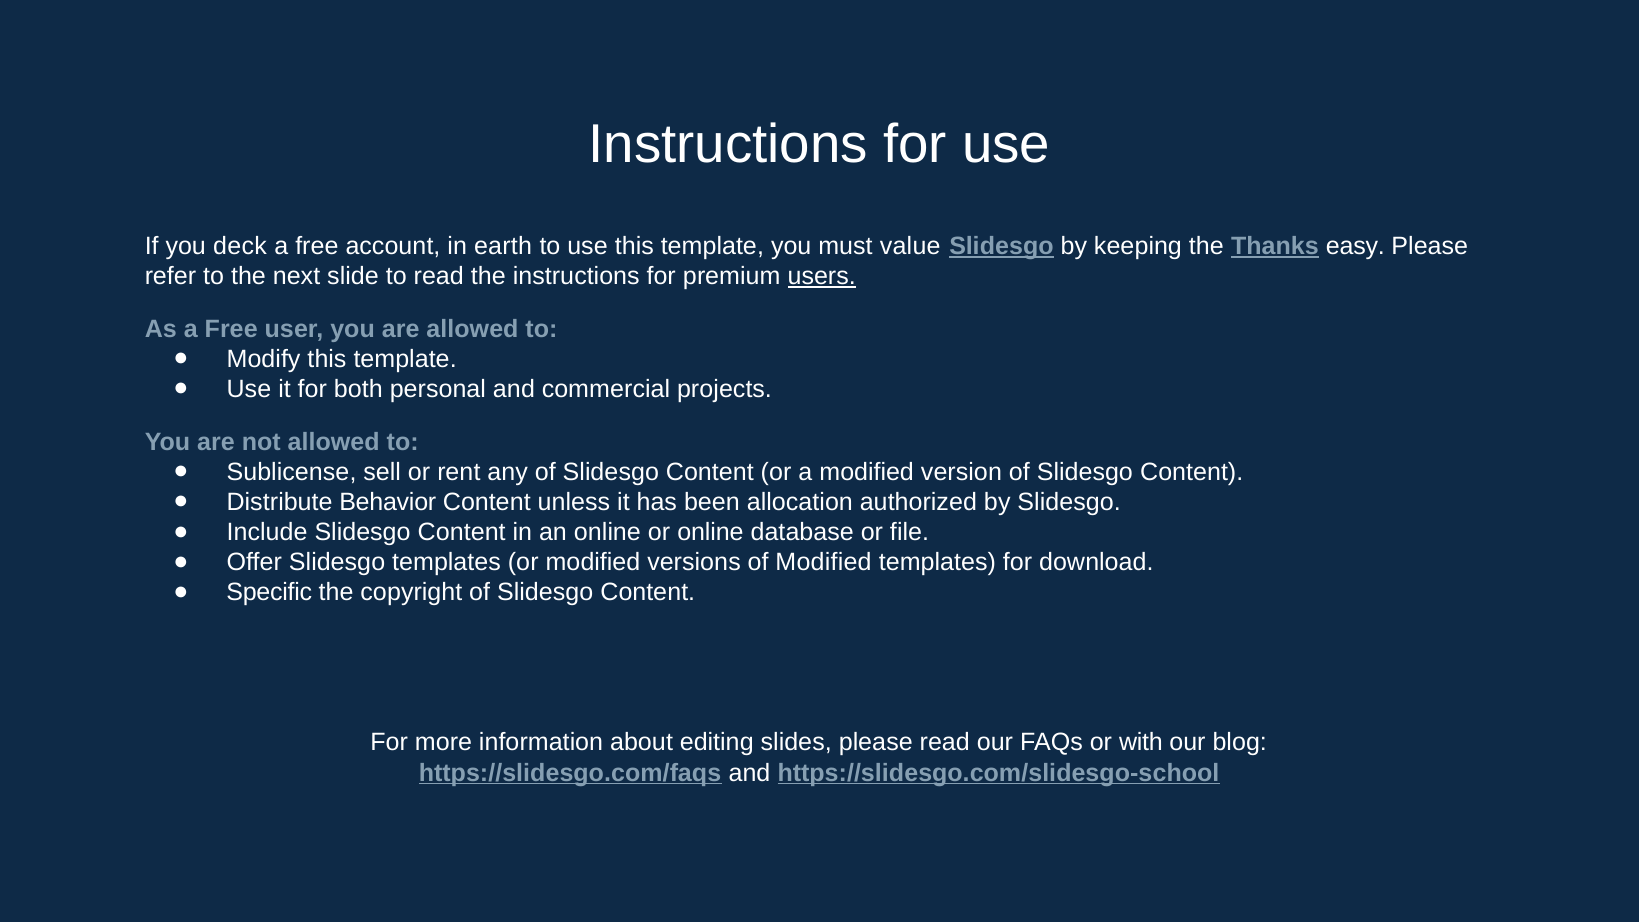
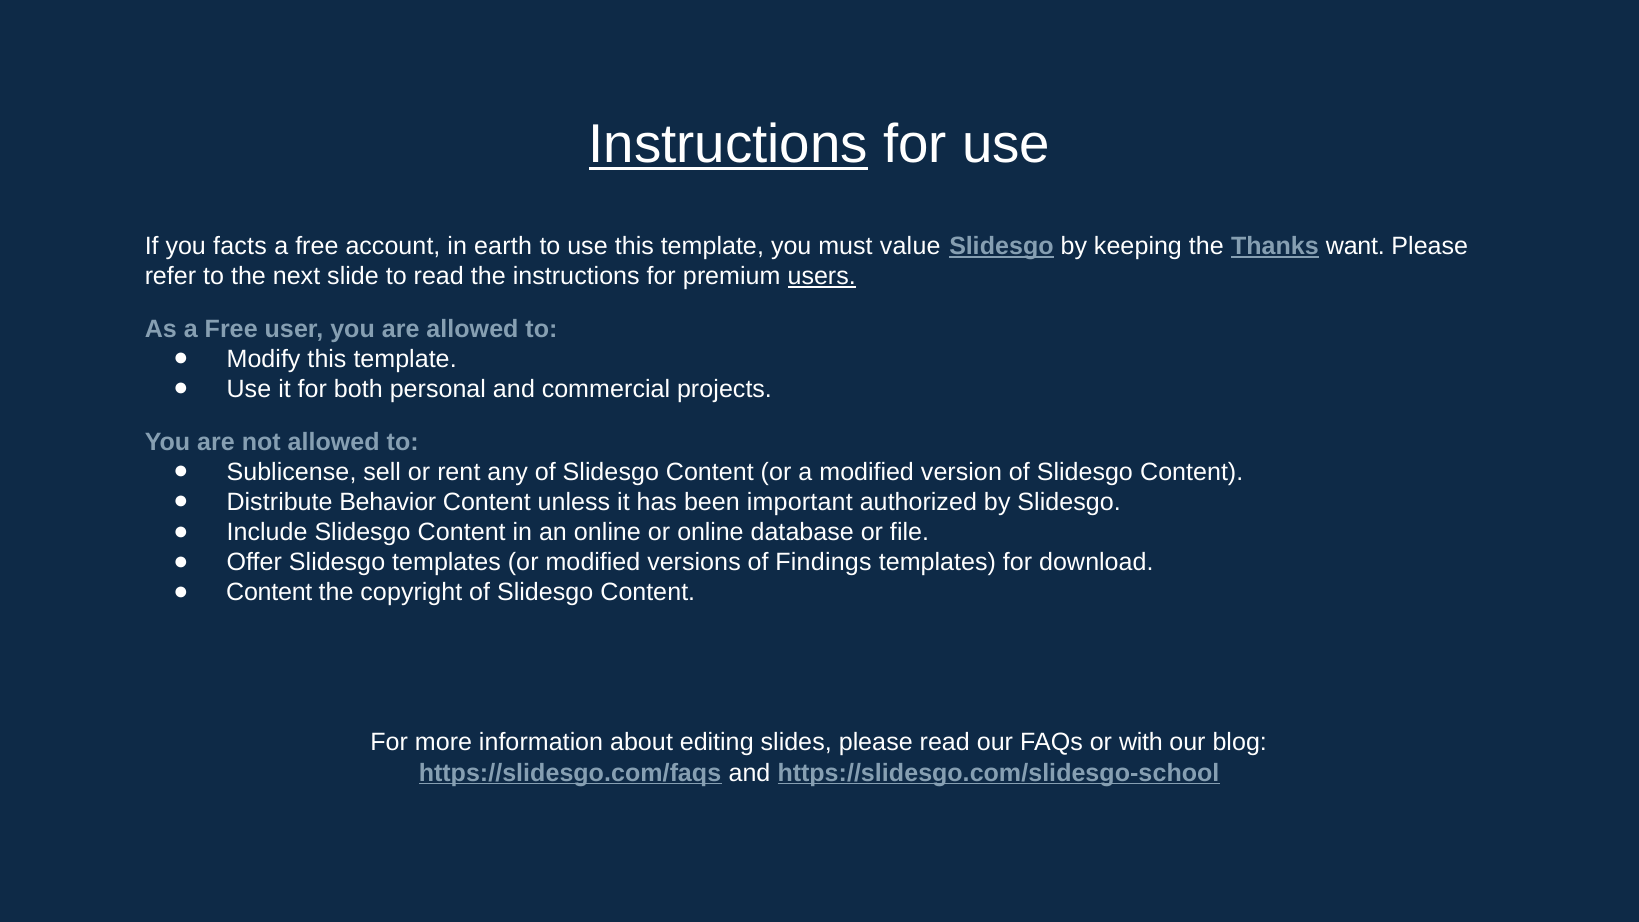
Instructions underline: none -> present (728, 145)
deck: deck -> facts (240, 246)
easy: easy -> want (1355, 246)
allocation: allocation -> important (800, 502)
of Modified: Modified -> Findings (824, 562)
Specific: Specific -> Content (269, 592)
